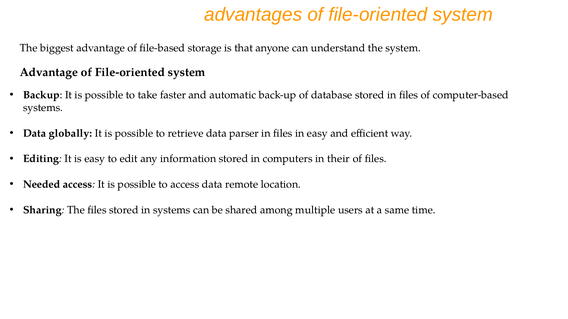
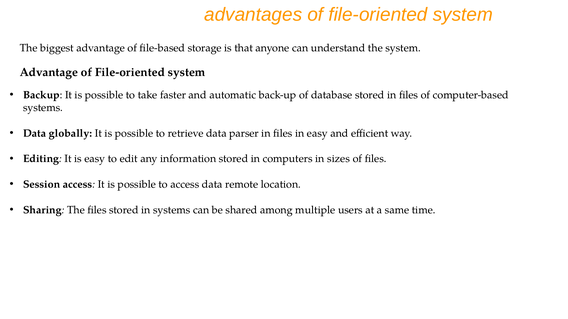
their: their -> sizes (339, 159)
Needed: Needed -> Session (42, 185)
